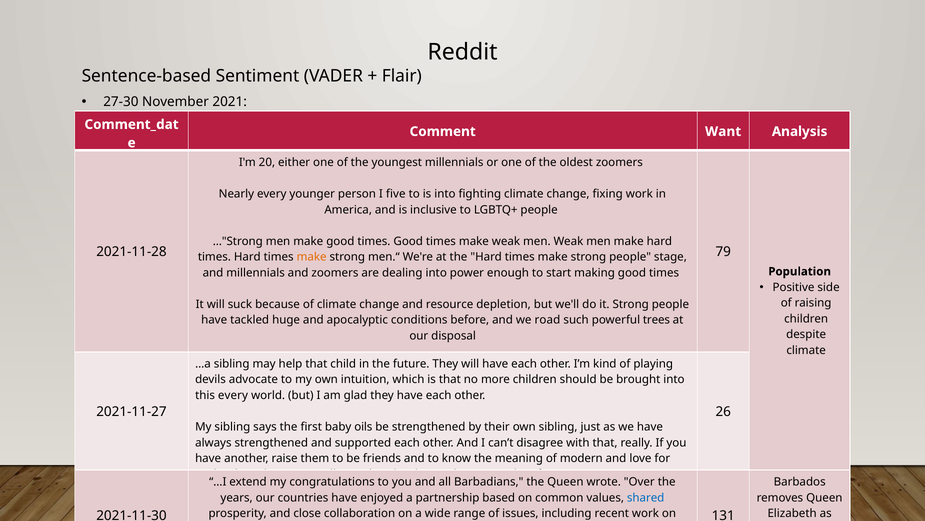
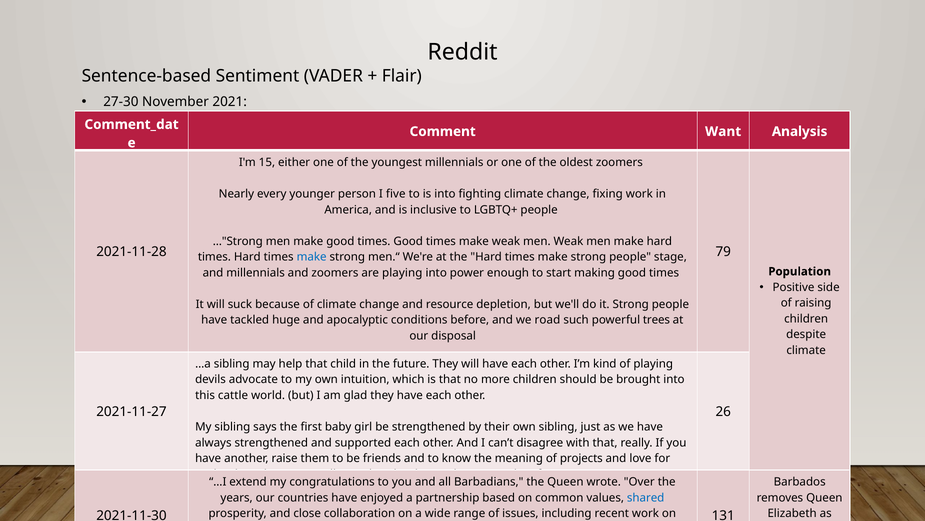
20: 20 -> 15 (267, 162)
make colour: orange -> blue (312, 257)
are dealing: dealing -> playing (402, 272)
this every: every -> cattle (233, 395)
oils: oils -> girl (363, 426)
modern: modern -> projects (581, 458)
